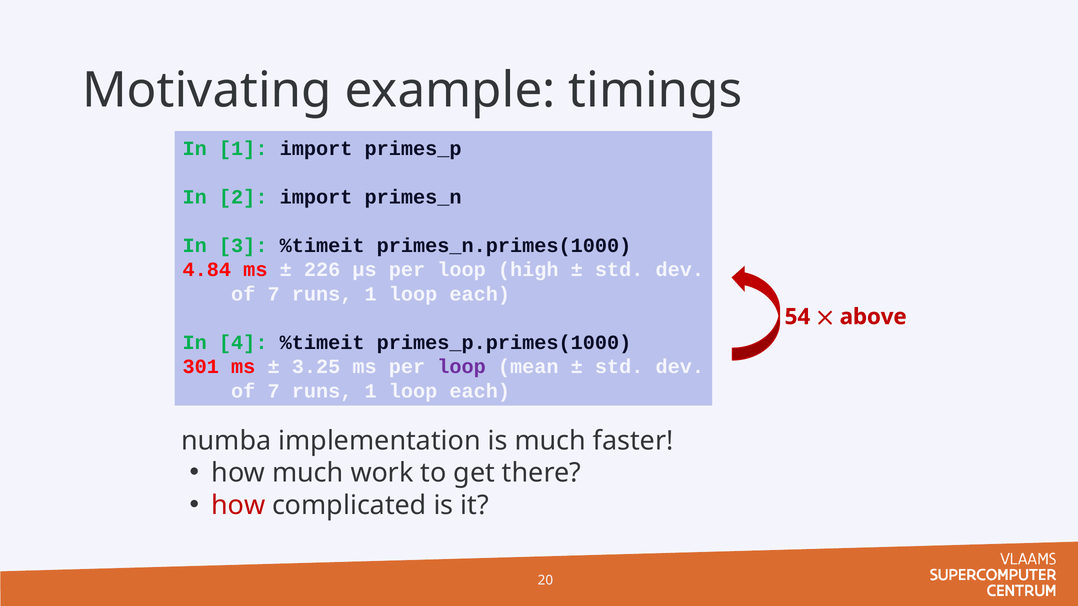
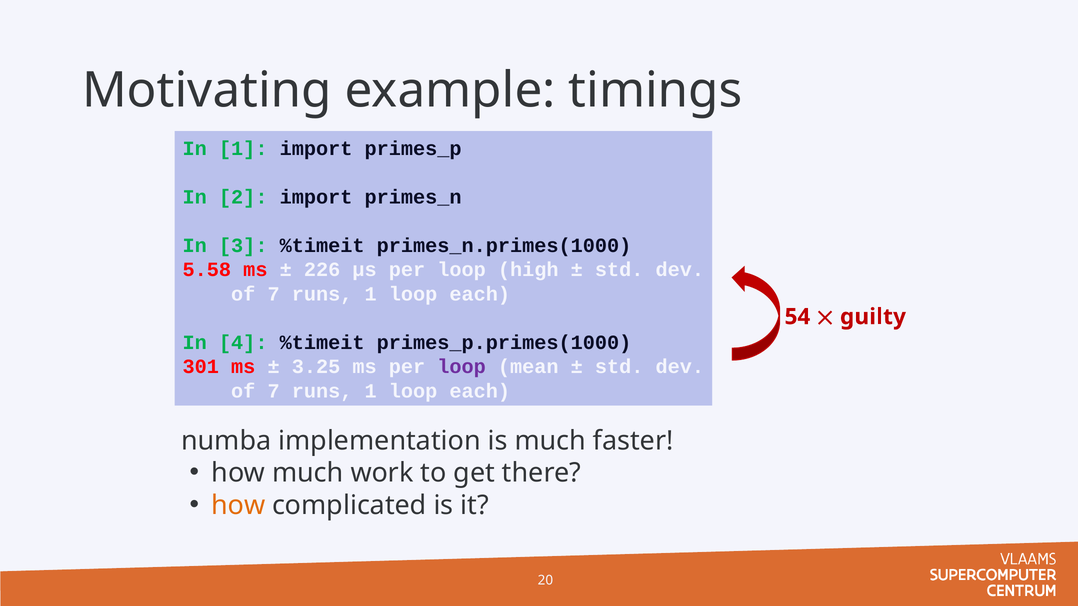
4.84: 4.84 -> 5.58 (207, 270)
above: above -> guilty (873, 317)
how colour: red -> orange (238, 506)
